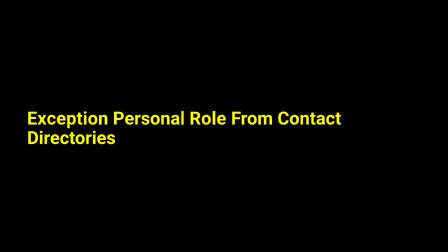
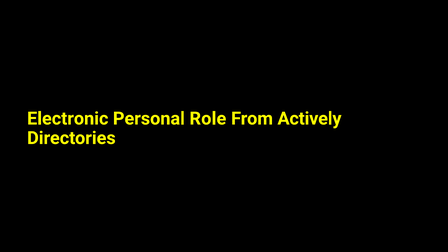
Exception: Exception -> Electronic (68, 119)
Contact: Contact -> Actively (309, 119)
